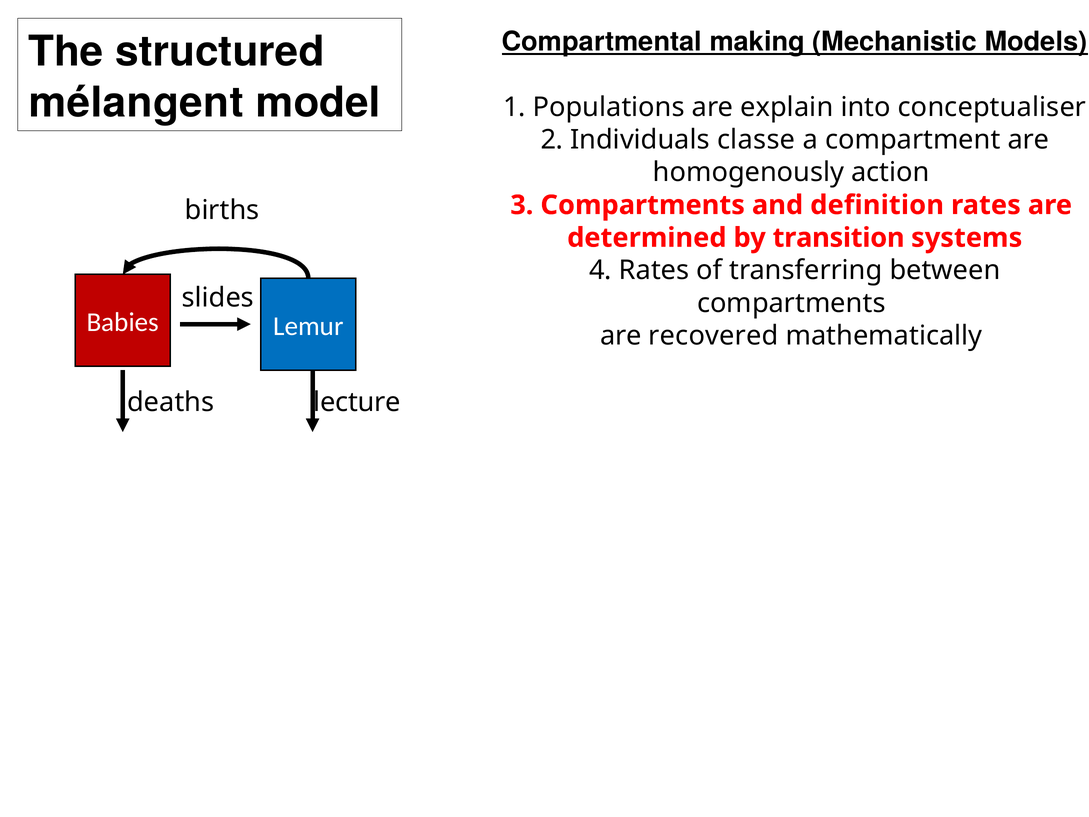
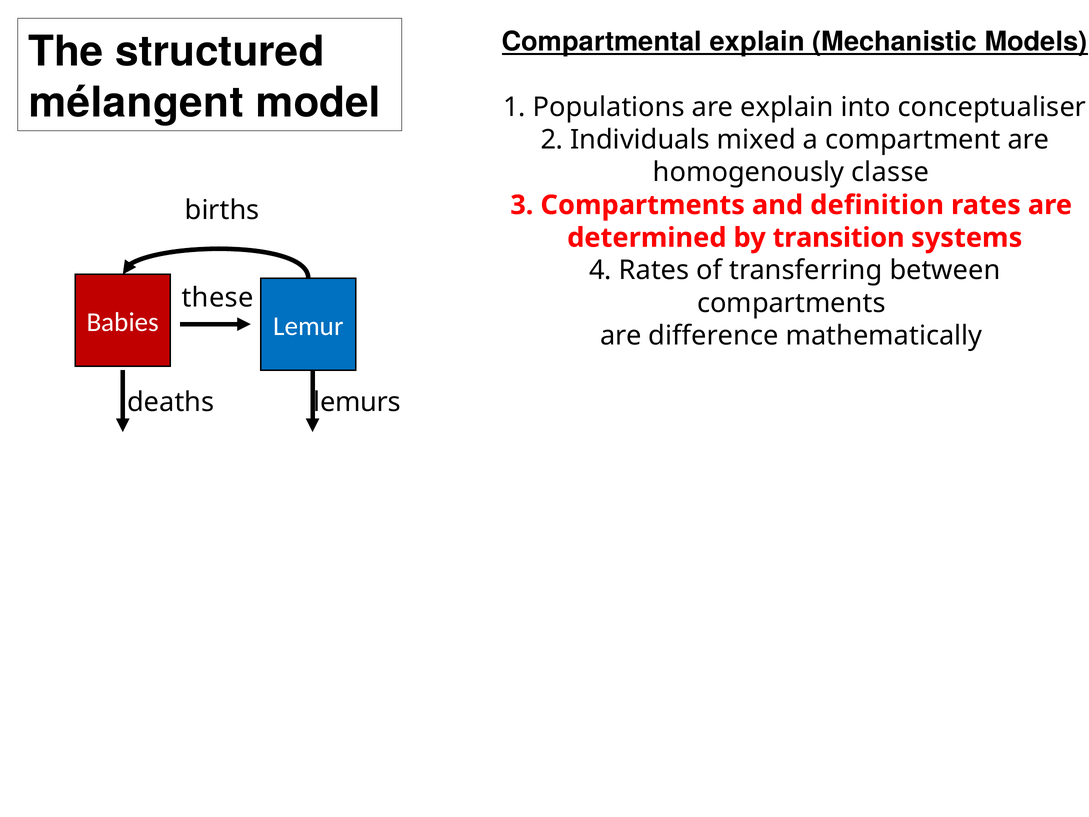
Compartmental making: making -> explain (757, 42)
classe: classe -> mixed (756, 140)
action: action -> classe (890, 172)
slides: slides -> these (218, 297)
recovered: recovered -> difference (714, 336)
lecture: lecture -> lemurs (357, 402)
